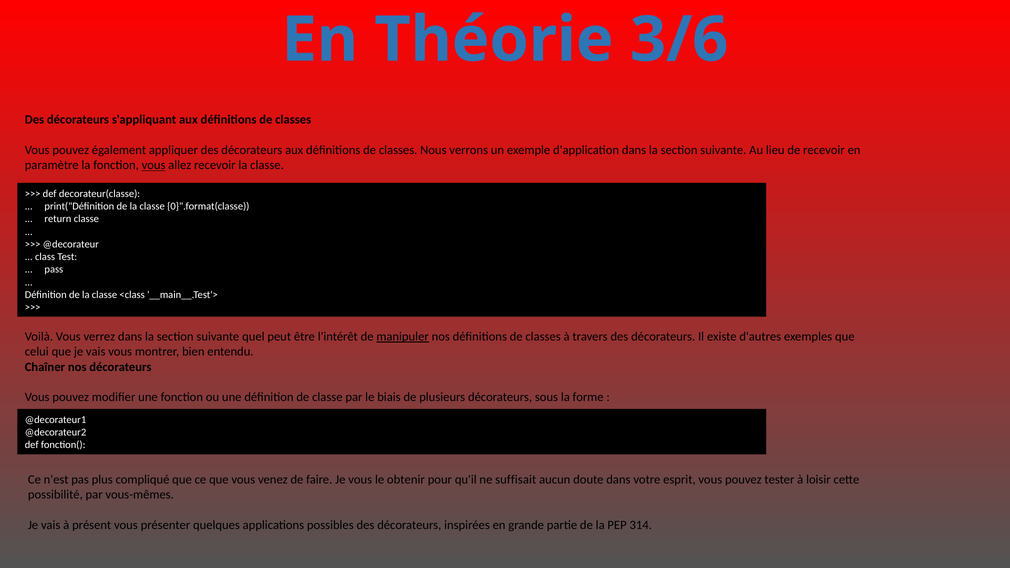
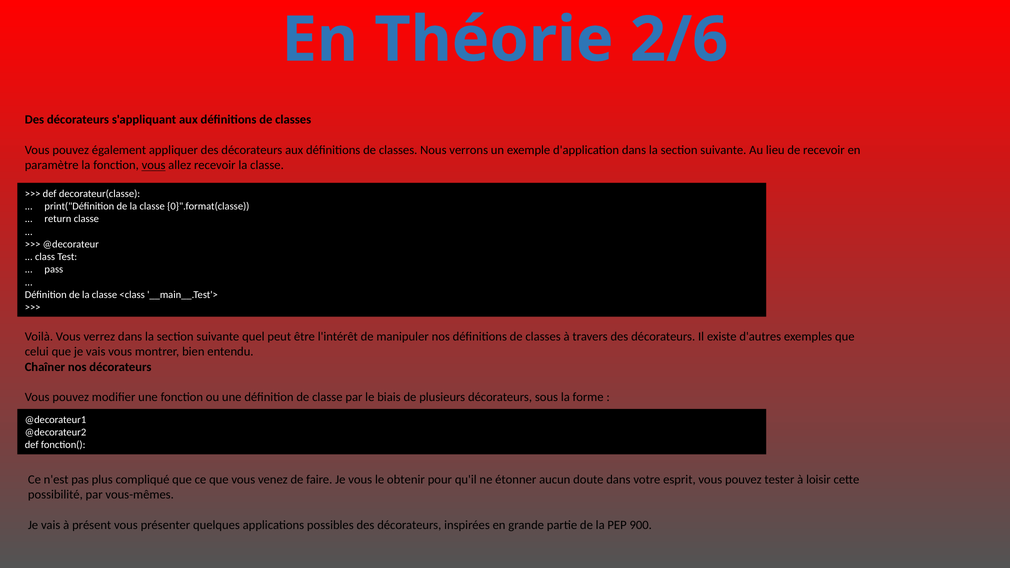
3/6: 3/6 -> 2/6 (679, 40)
manipuler underline: present -> none (403, 337)
suffisait: suffisait -> étonner (516, 480)
314: 314 -> 900 (641, 525)
